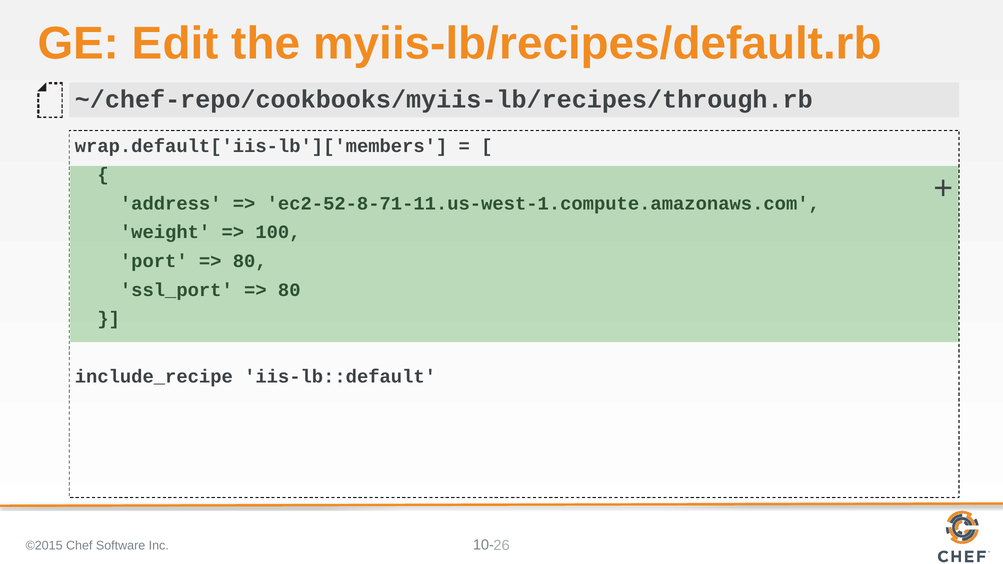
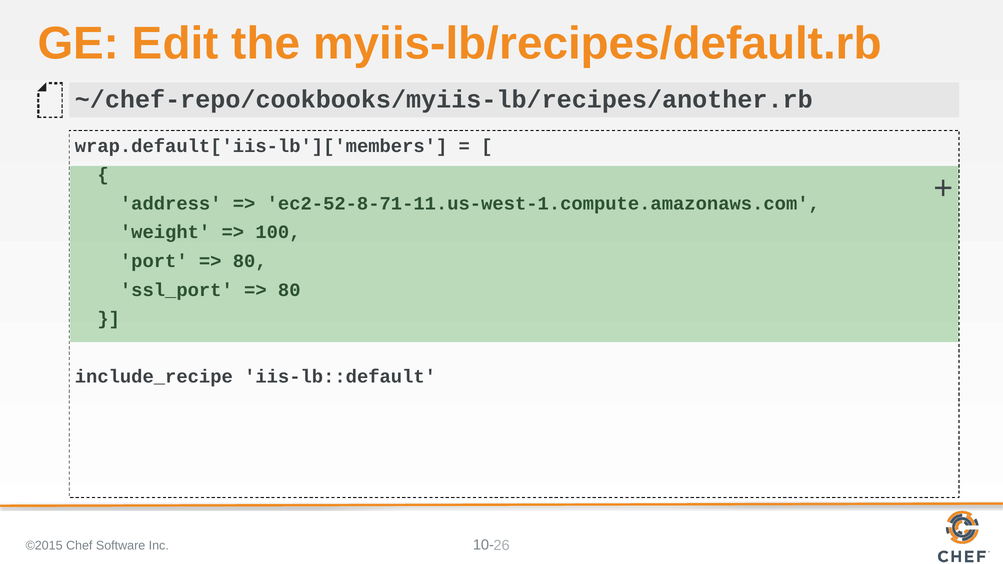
~/chef-repo/cookbooks/myiis-lb/recipes/through.rb: ~/chef-repo/cookbooks/myiis-lb/recipes/through.rb -> ~/chef-repo/cookbooks/myiis-lb/recipes/another.rb (444, 99)
